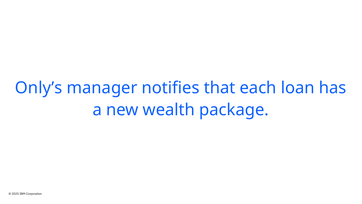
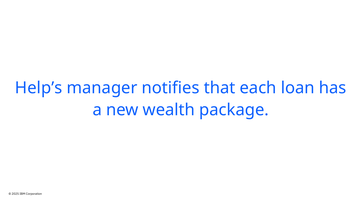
Only’s: Only’s -> Help’s (39, 88)
